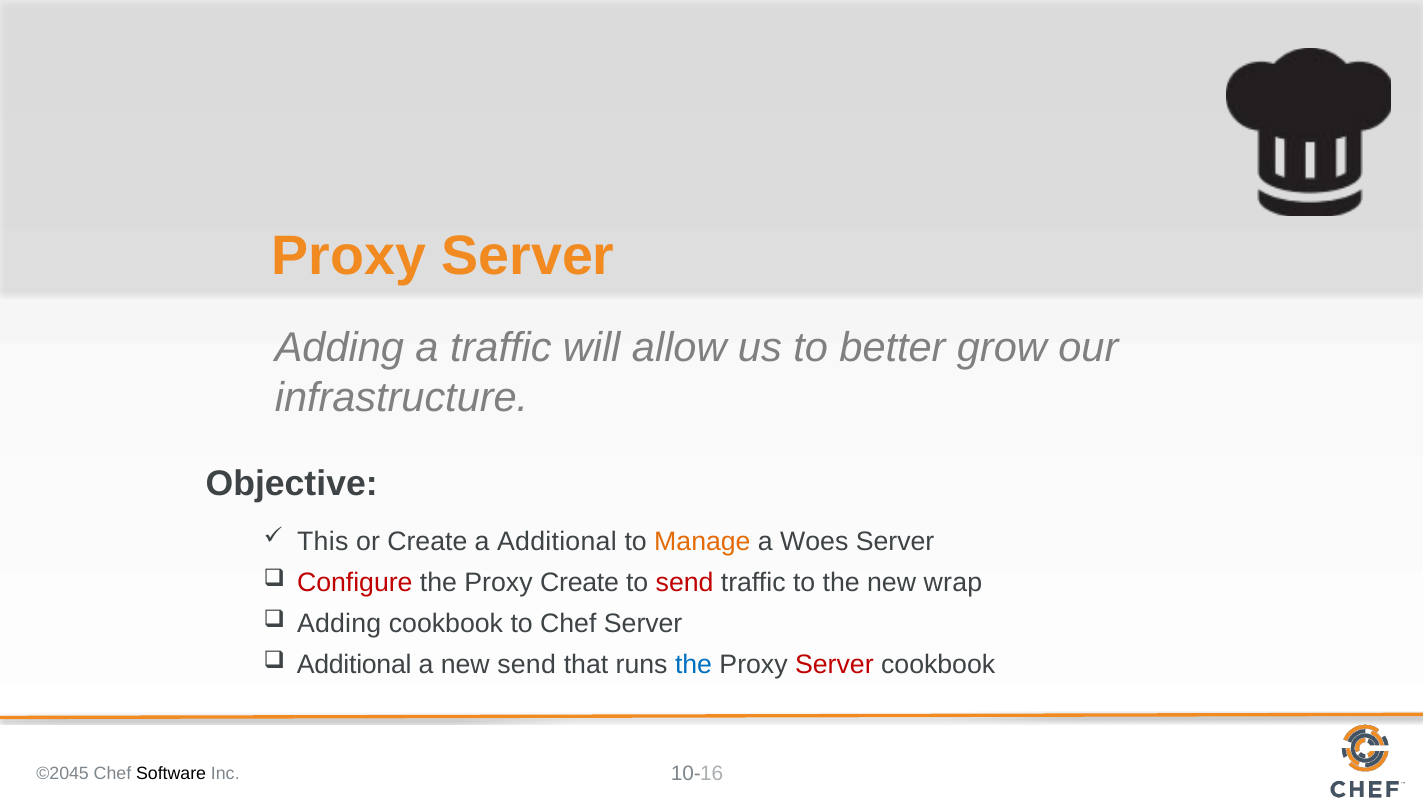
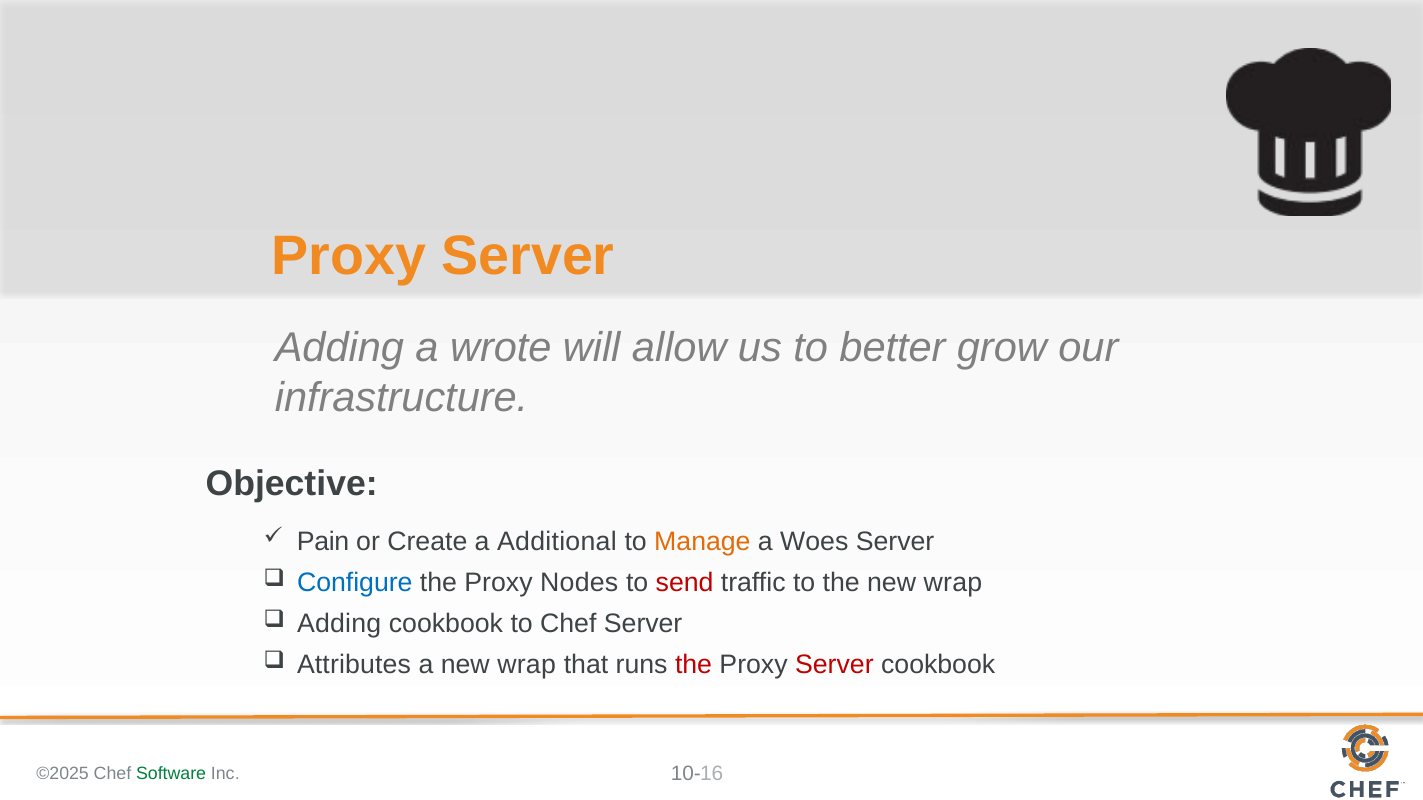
a traffic: traffic -> wrote (501, 348)
This: This -> Pain (323, 542)
Configure colour: red -> blue (355, 583)
Proxy Create: Create -> Nodes (579, 583)
Additional: Additional -> Attributes (354, 665)
a new send: send -> wrap (527, 665)
the colour: blue -> red (694, 665)
©2045: ©2045 -> ©2025 (63, 774)
Software colour: black -> green (171, 774)
